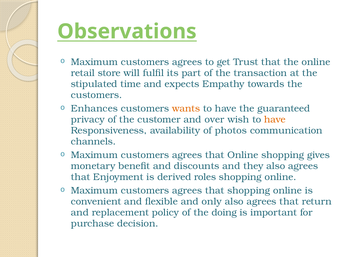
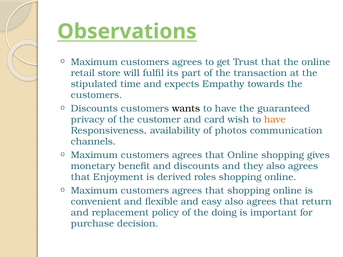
Enhances: Enhances -> Discounts (94, 109)
wants colour: orange -> black (186, 109)
over: over -> card (215, 120)
only: only -> easy (212, 202)
